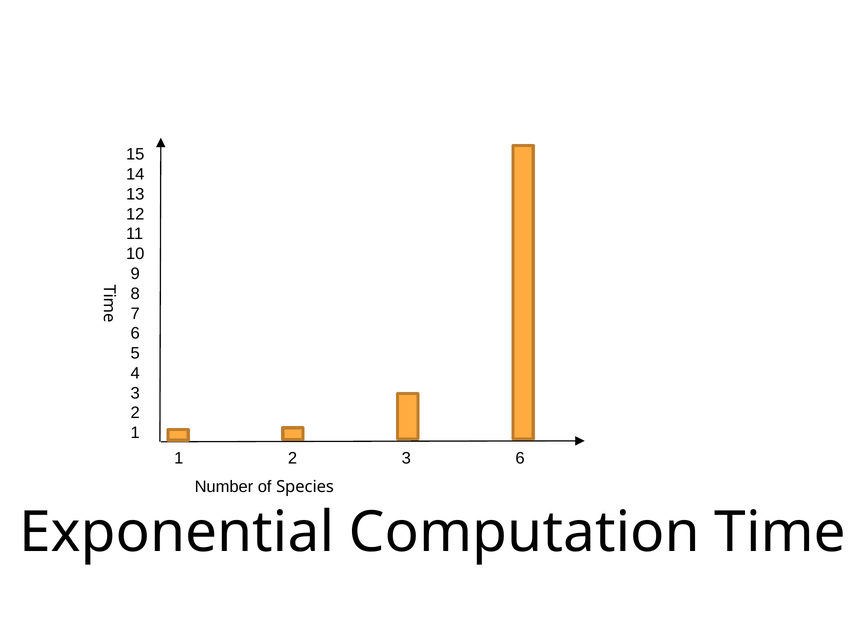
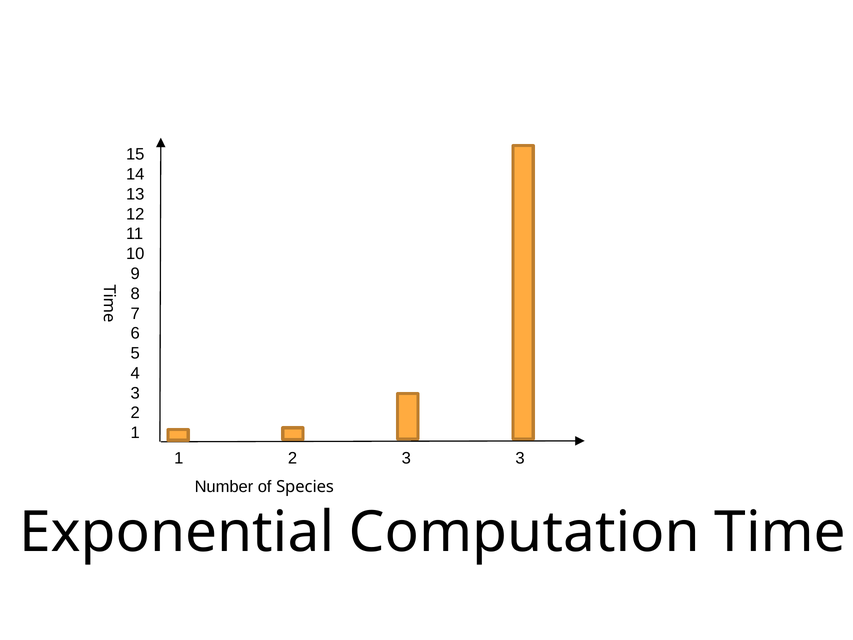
3 6: 6 -> 3 (520, 458)
